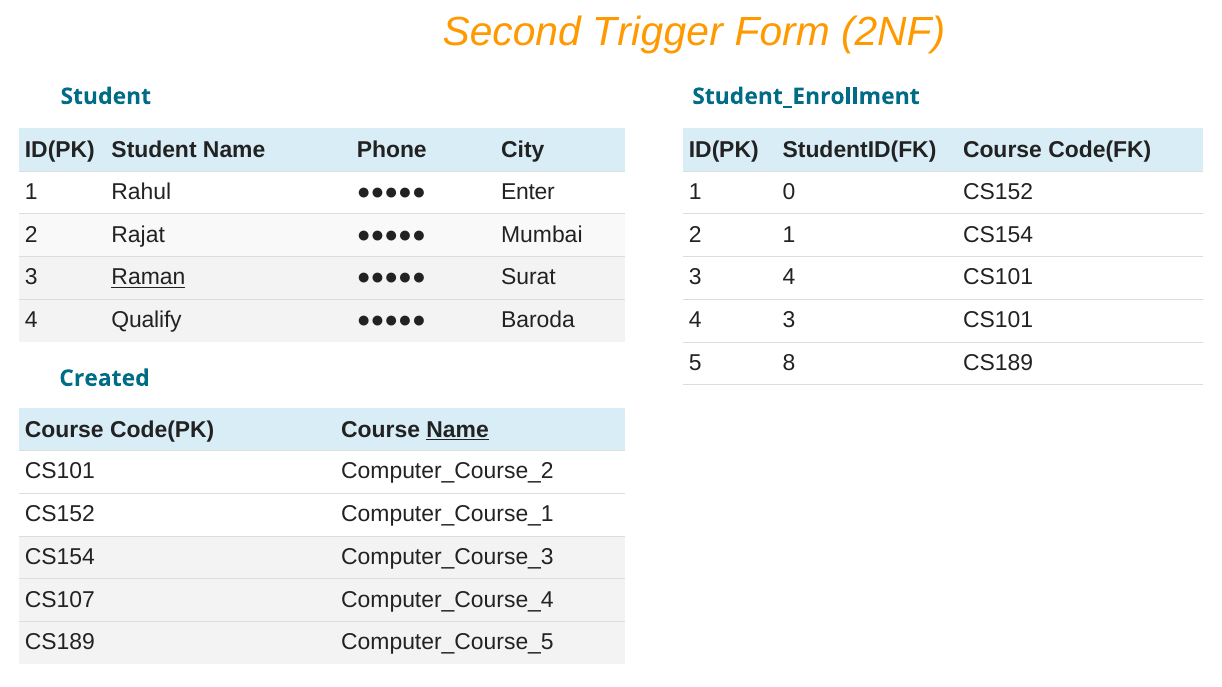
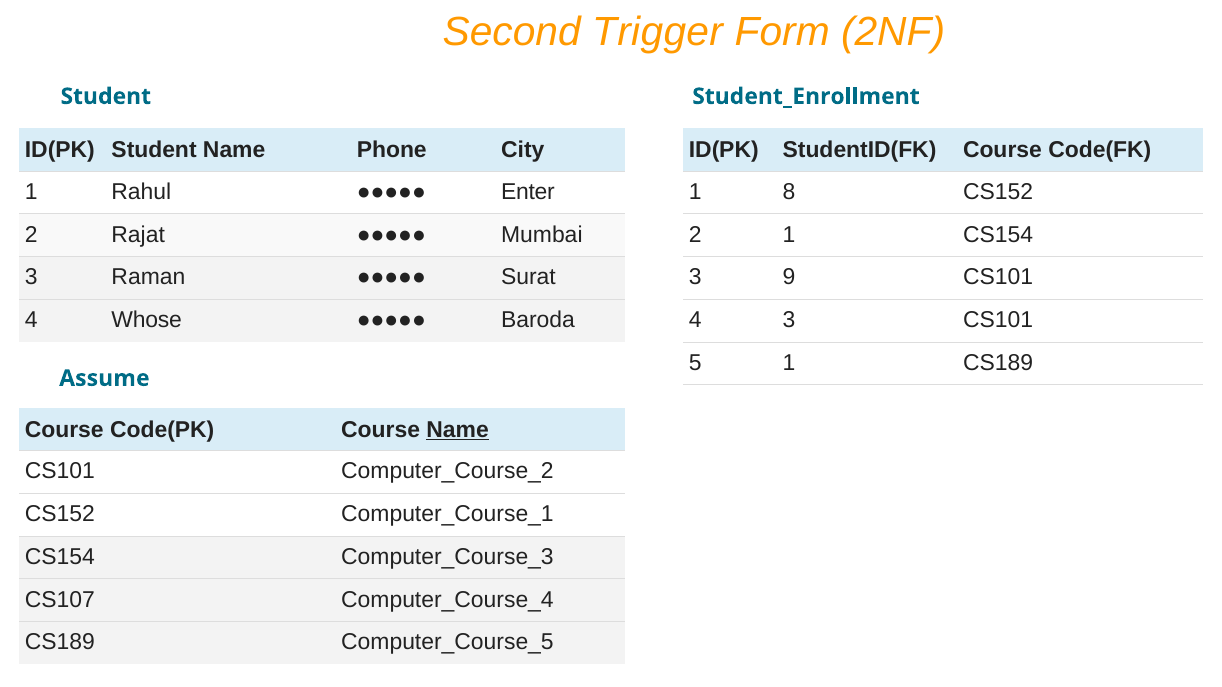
0: 0 -> 8 (789, 192)
Raman underline: present -> none (148, 277)
3 4: 4 -> 9 (789, 277)
Qualify: Qualify -> Whose (147, 320)
5 8: 8 -> 1 (789, 363)
Created: Created -> Assume (104, 378)
